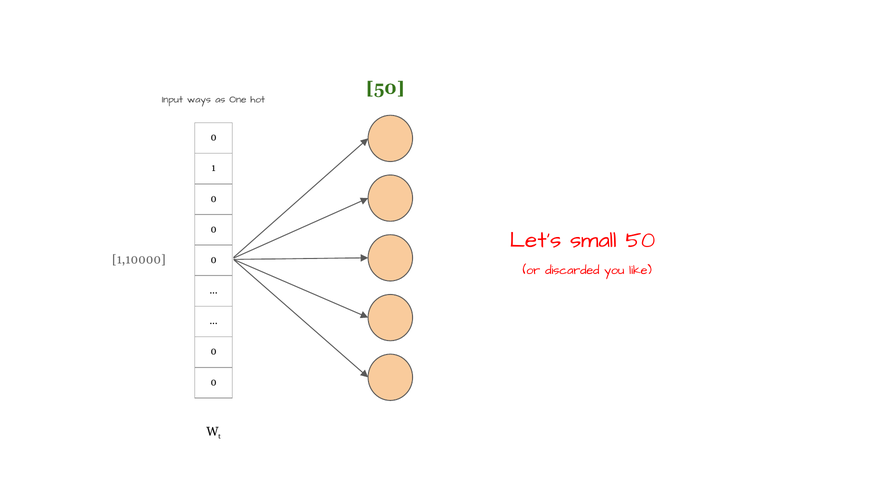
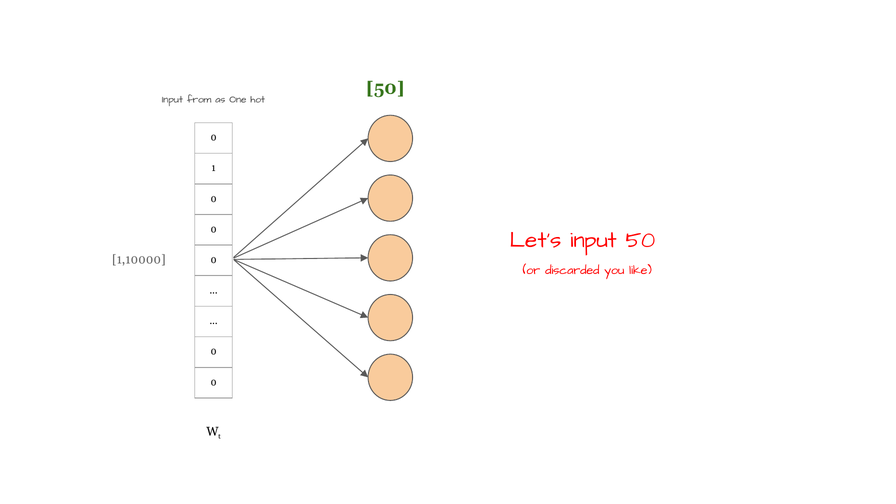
ways: ways -> from (199, 99)
Let’s small: small -> input (594, 240)
